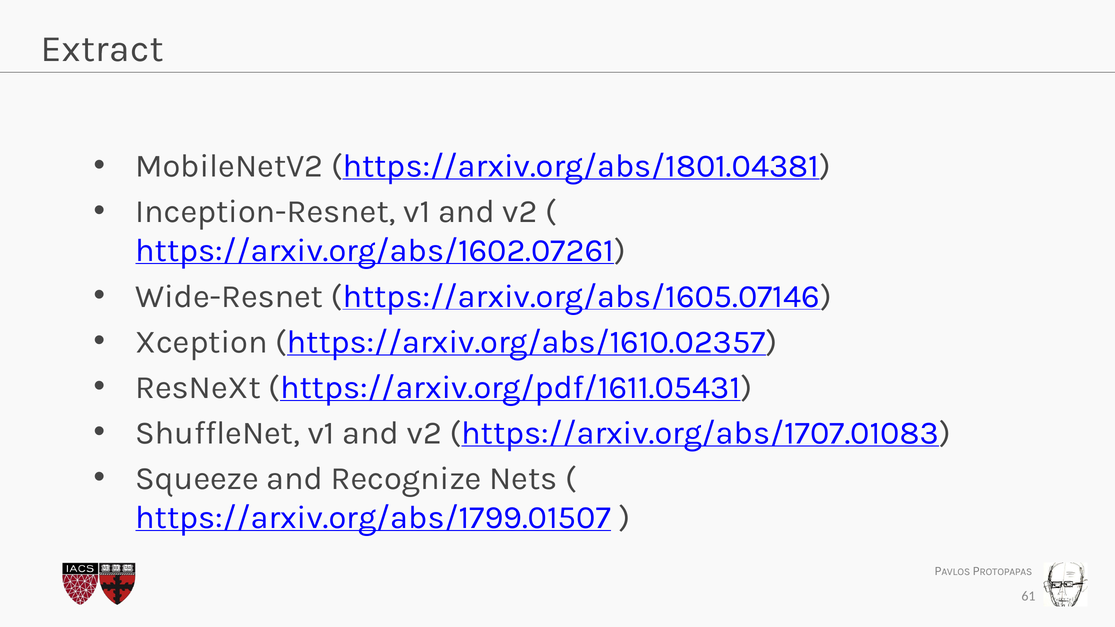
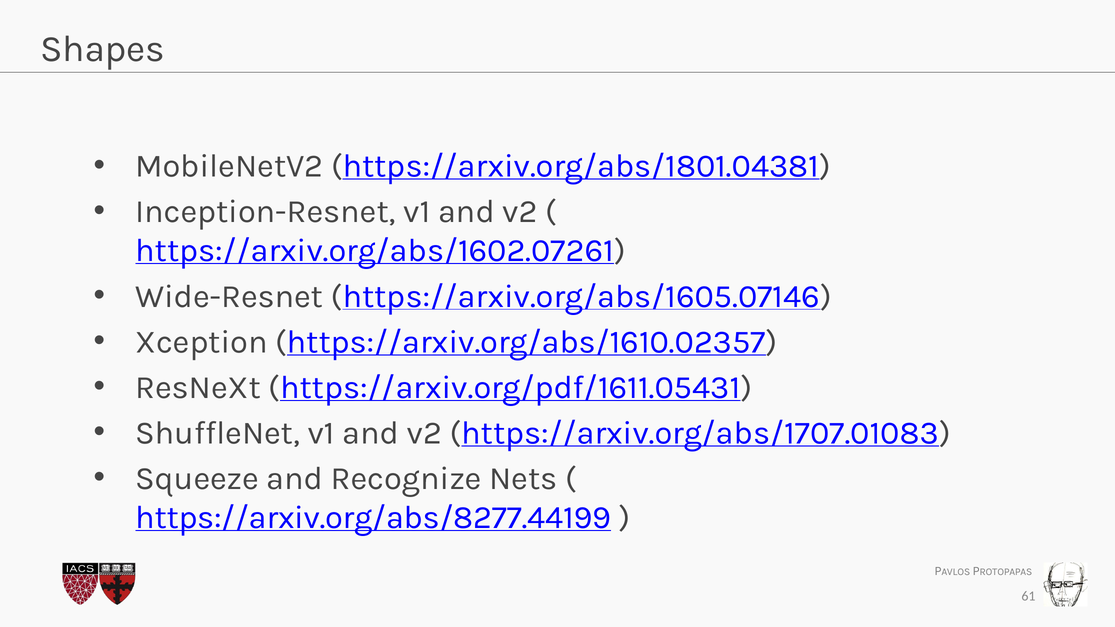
Extract: Extract -> Shapes (102, 49)
https://arxiv.org/abs/1799.01507: https://arxiv.org/abs/1799.01507 -> https://arxiv.org/abs/8277.44199 (373, 518)
